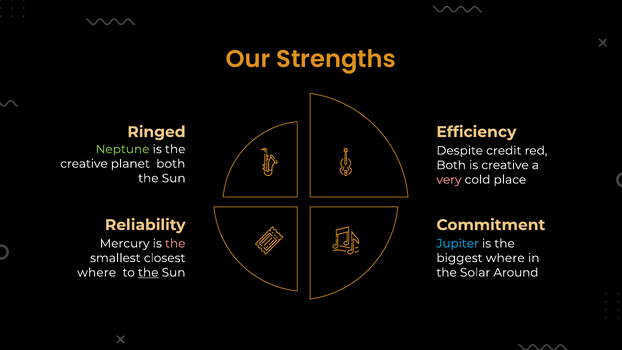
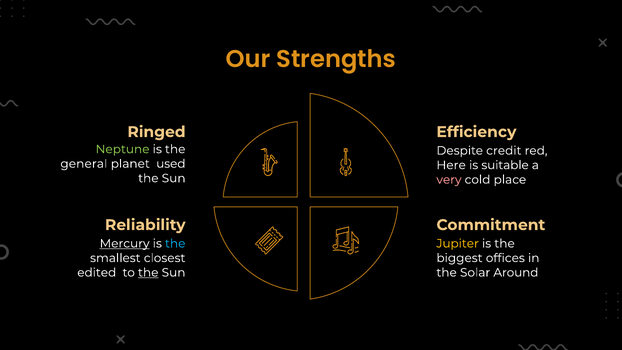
creative: creative -> general (84, 164)
planet both: both -> used (171, 164)
Both: Both -> Here (451, 165)
is creative: creative -> suitable (505, 165)
Mercury underline: none -> present (125, 243)
the colour: pink -> light blue (175, 243)
Jupiter colour: light blue -> yellow (458, 243)
biggest where: where -> offices (505, 258)
where: where -> edited (97, 272)
